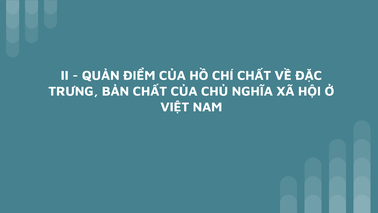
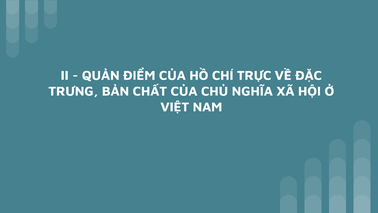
CHÍ CHẤT: CHẤT -> TRỰC (254, 75)
